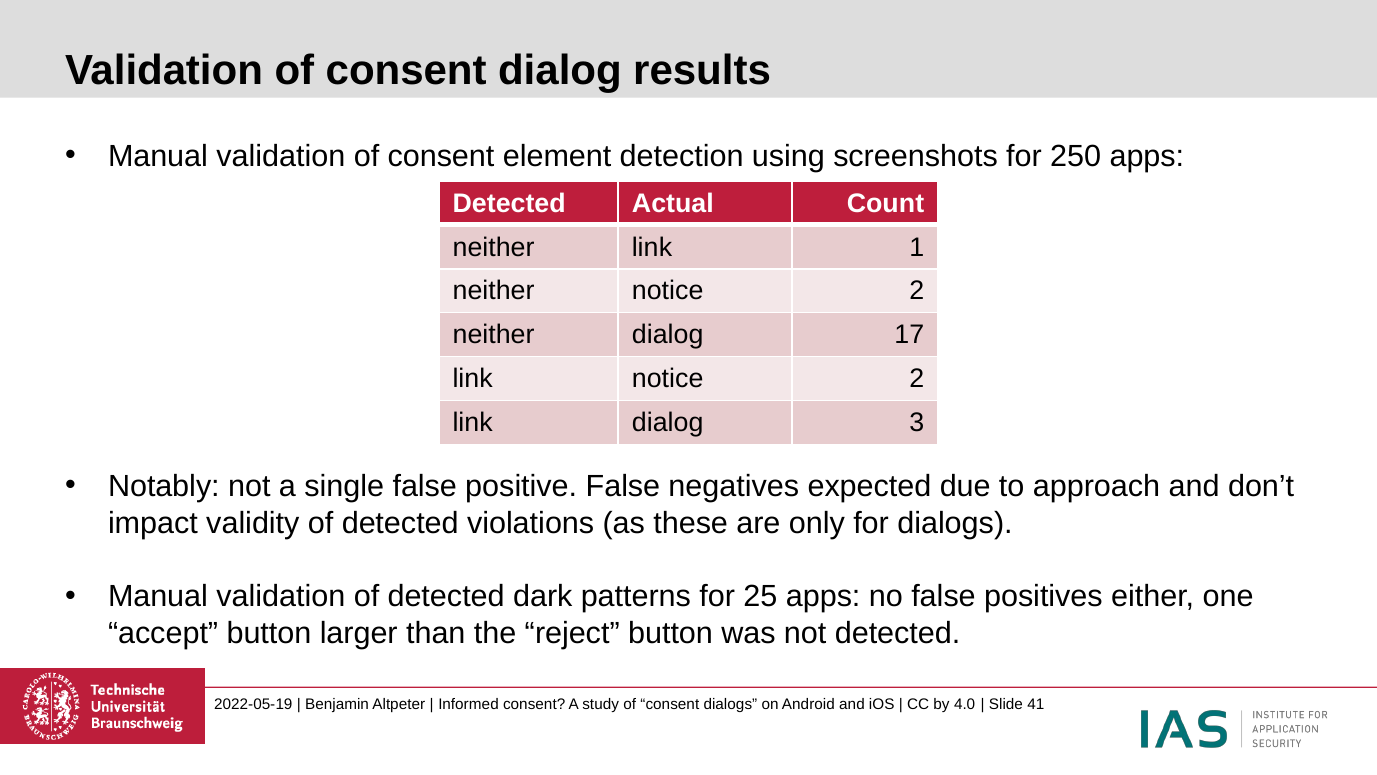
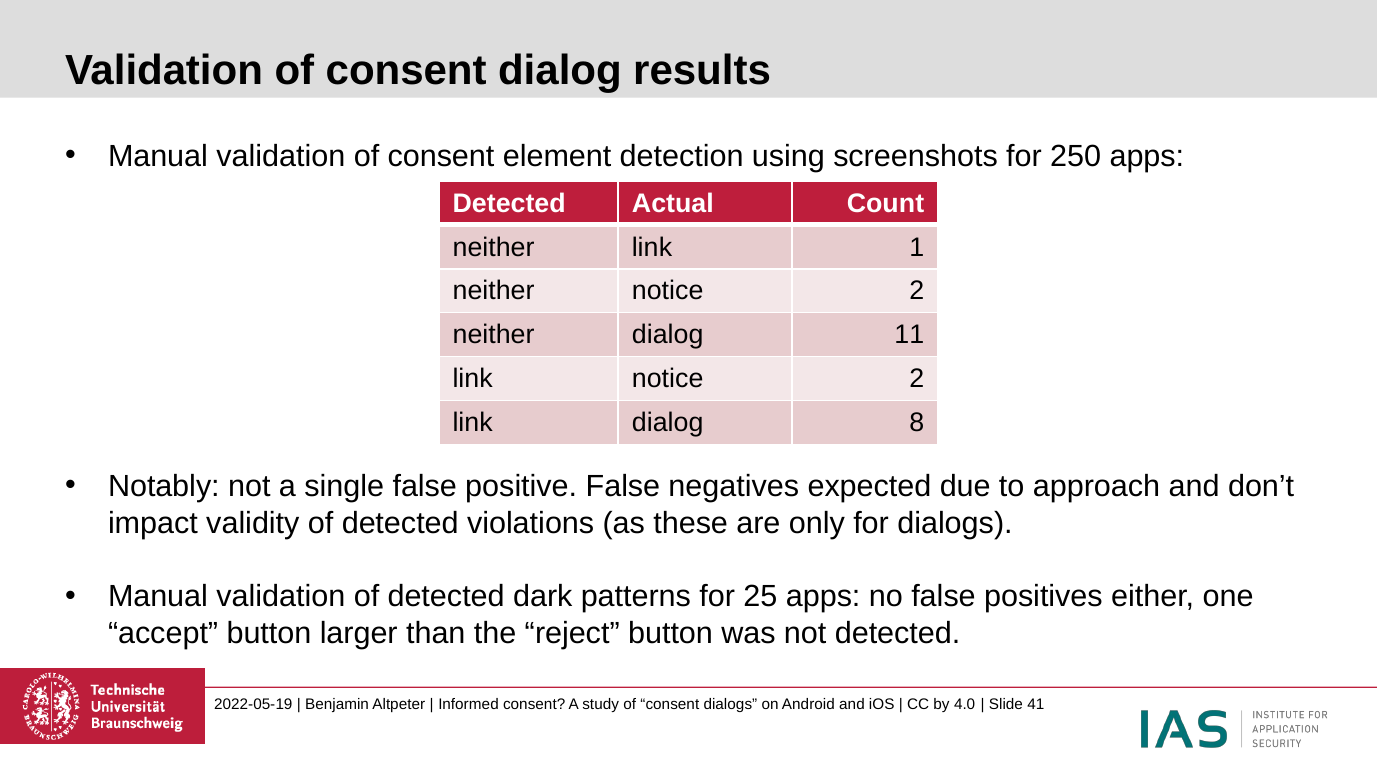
17: 17 -> 11 (909, 335)
3: 3 -> 8 (917, 423)
